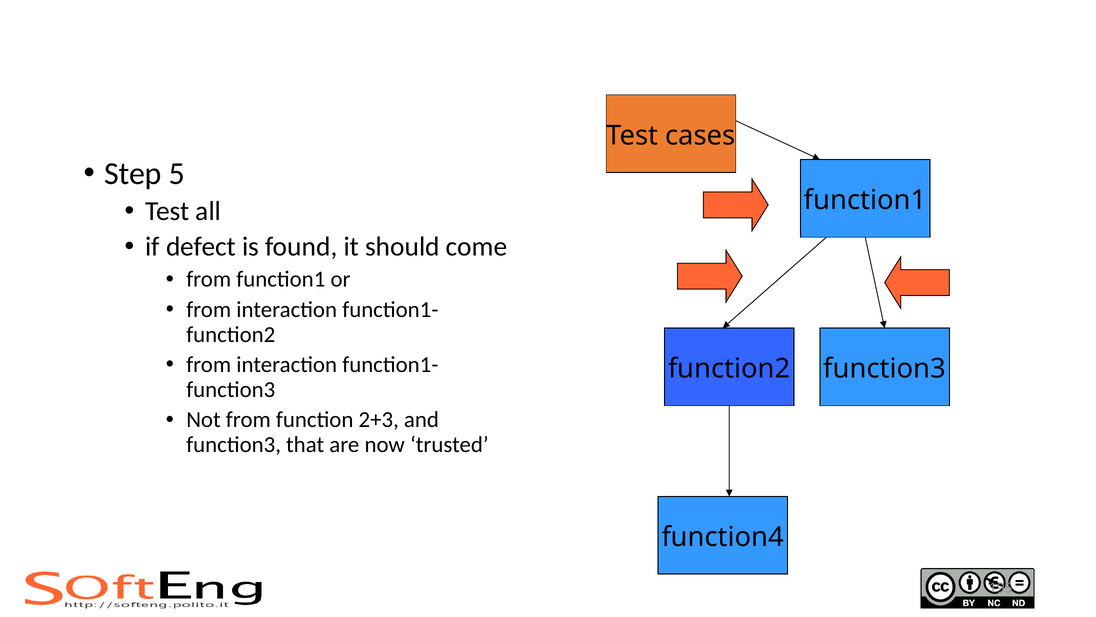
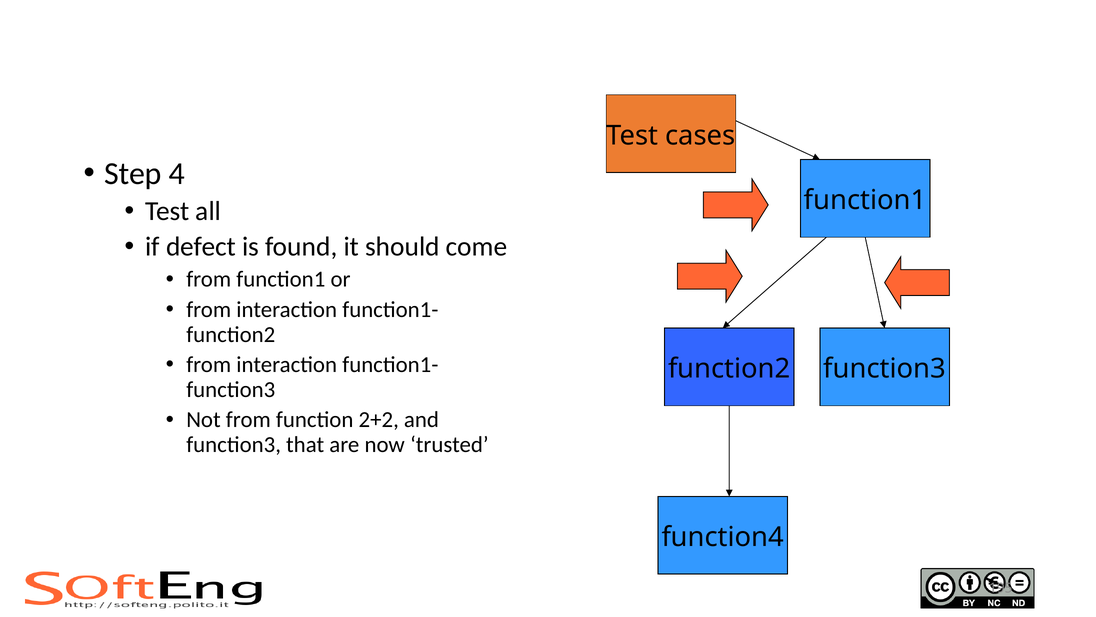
5: 5 -> 4 (177, 173)
2+3: 2+3 -> 2+2 (379, 420)
